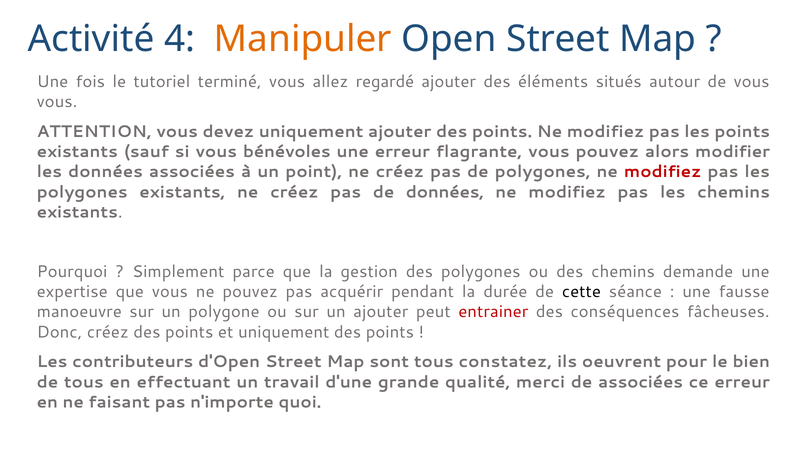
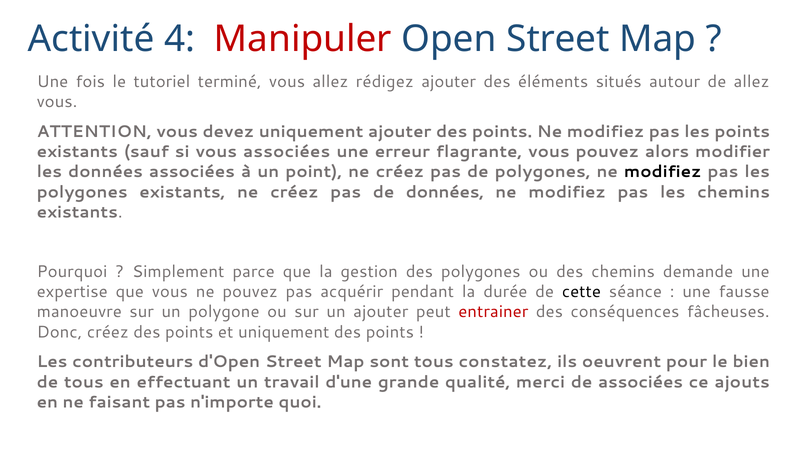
Manipuler colour: orange -> red (303, 39)
regardé: regardé -> rédigez (385, 82)
de vous: vous -> allez (752, 82)
vous bénévoles: bénévoles -> associées (287, 152)
modifiez colour: red -> black (663, 172)
ce erreur: erreur -> ajouts (742, 382)
